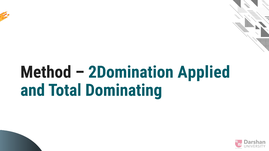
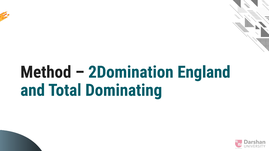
Applied: Applied -> England (204, 72)
